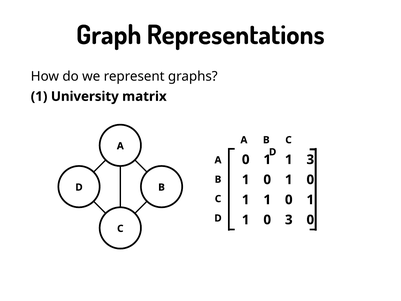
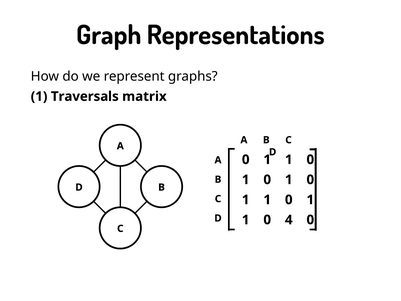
University: University -> Traversals (85, 96)
3: 3 -> 0 (310, 160)
0 3: 3 -> 4 (289, 220)
